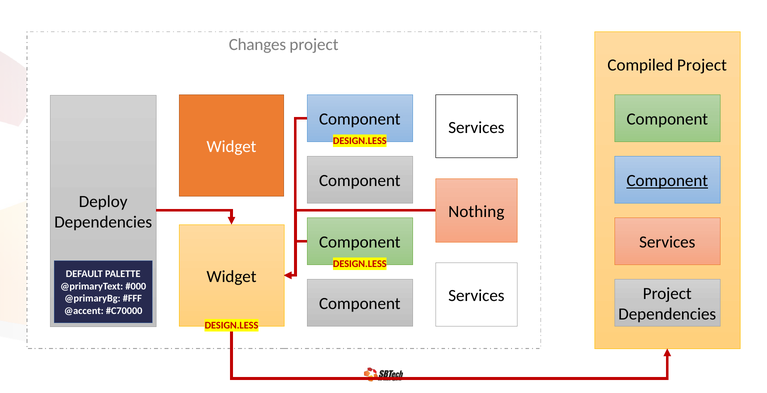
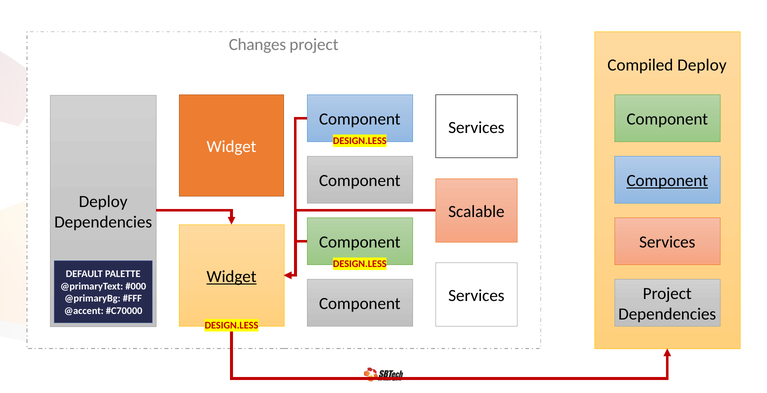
Compiled Project: Project -> Deploy (702, 65)
Nothing: Nothing -> Scalable (476, 212)
Widget underline: none -> present (232, 277)
